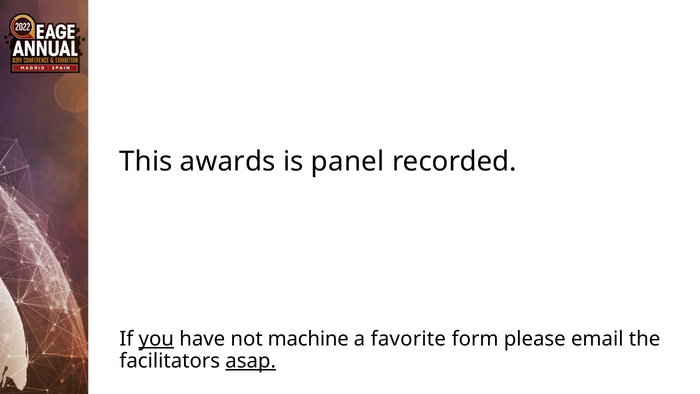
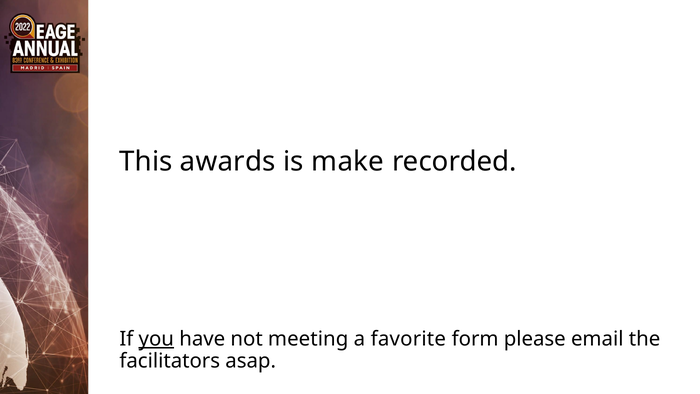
panel: panel -> make (348, 162)
machine: machine -> meeting (308, 339)
asap underline: present -> none (251, 361)
